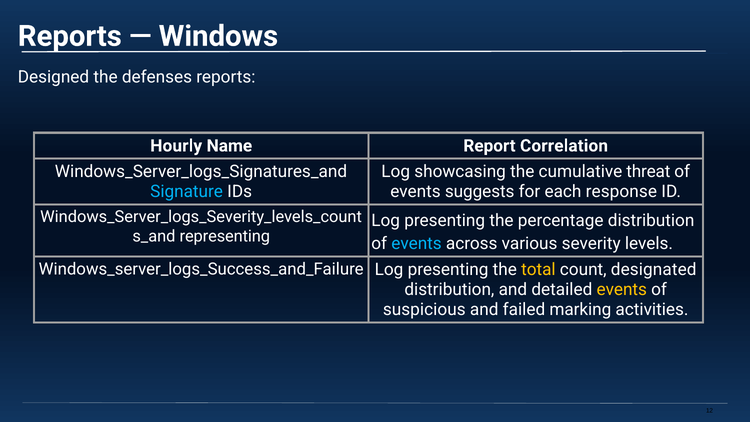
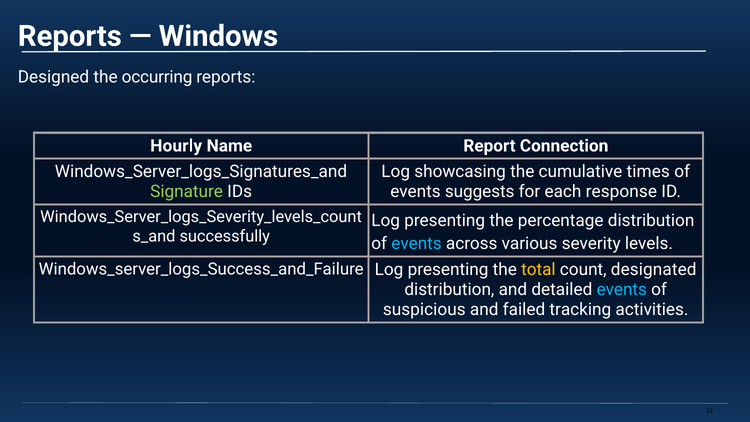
defenses: defenses -> occurring (157, 77)
Correlation: Correlation -> Connection (564, 146)
threat: threat -> times (648, 172)
Signature colour: light blue -> light green (187, 192)
representing: representing -> successfully (225, 236)
events colour: yellow -> light blue (622, 290)
marking: marking -> tracking (580, 310)
